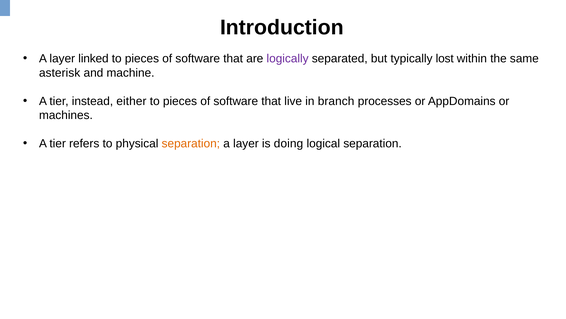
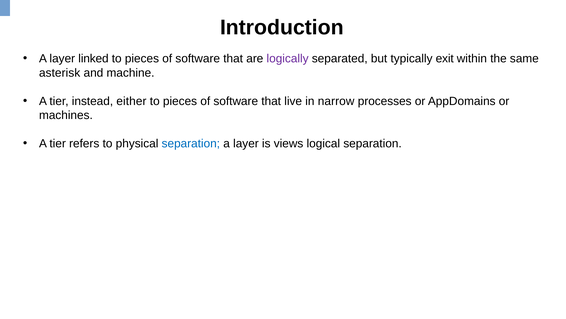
lost: lost -> exit (445, 59)
branch: branch -> narrow (336, 101)
separation colour: orange -> blue (191, 143)
doing: doing -> views (289, 143)
